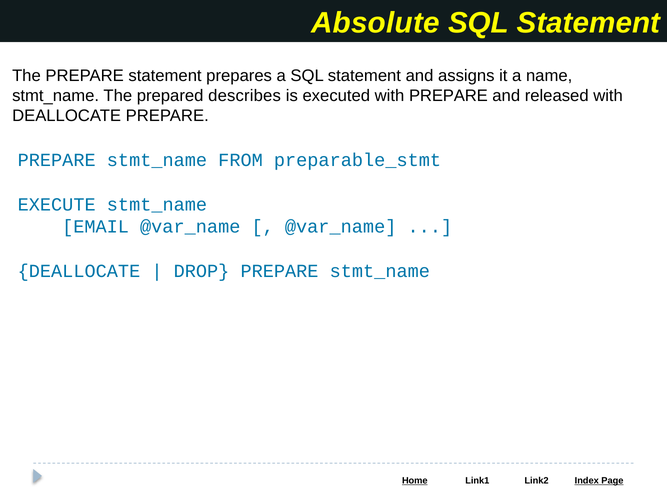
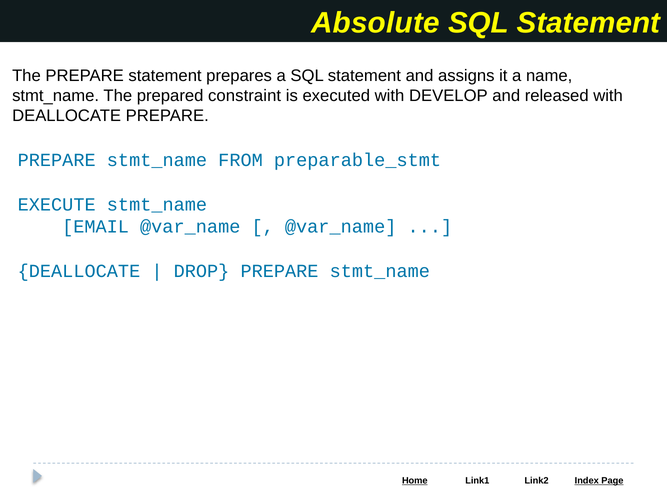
describes: describes -> constraint (245, 96)
with PREPARE: PREPARE -> DEVELOP (448, 96)
